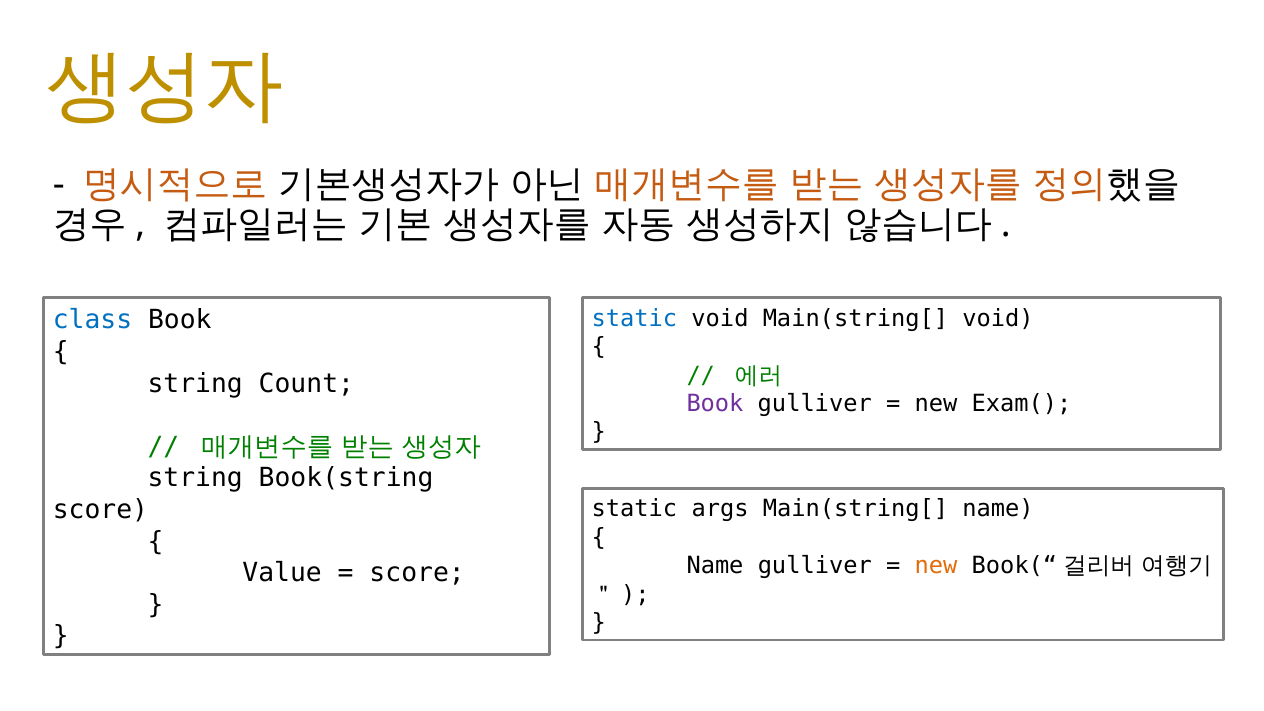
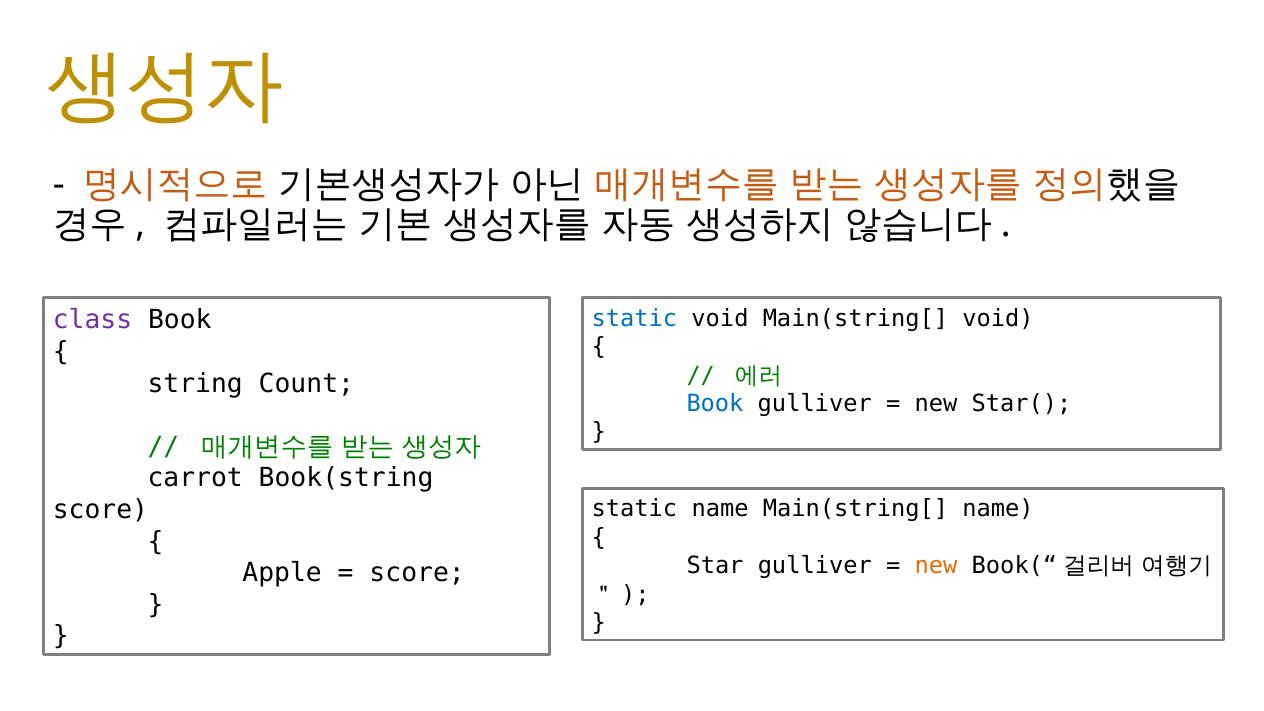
class colour: blue -> purple (92, 320)
Book colour: purple -> blue (715, 404)
Exam(: Exam( -> Star( (1022, 404)
string: string -> carrot (195, 478)
static args: args -> name (720, 509)
Name: Name -> Star (715, 566)
Value: Value -> Apple (282, 573)
